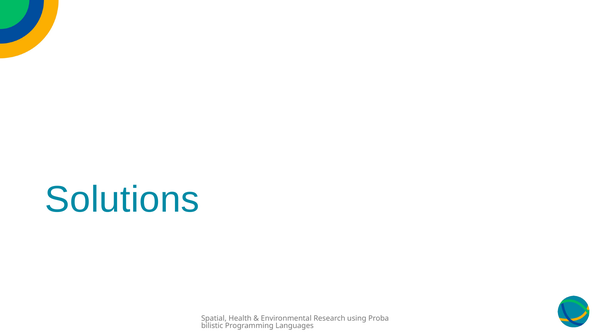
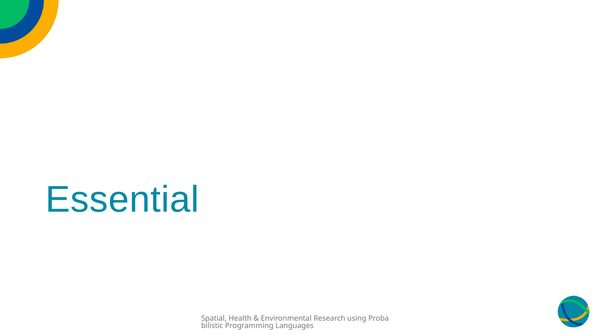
Solutions: Solutions -> Essential (122, 200)
